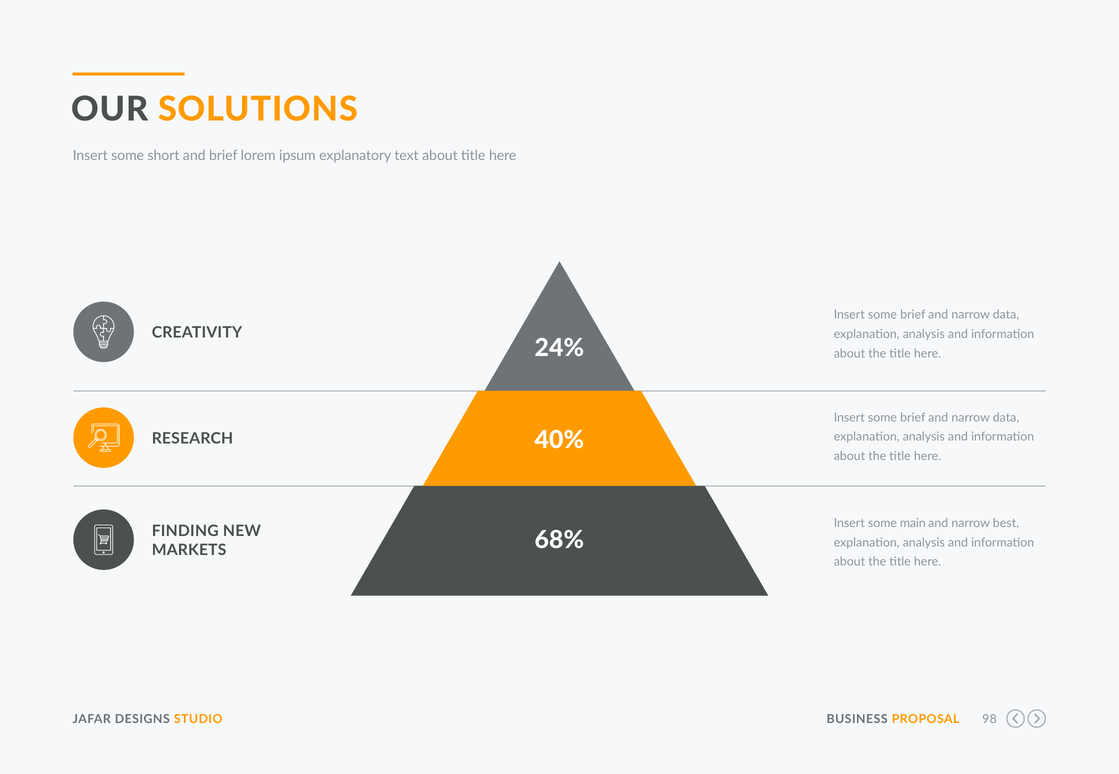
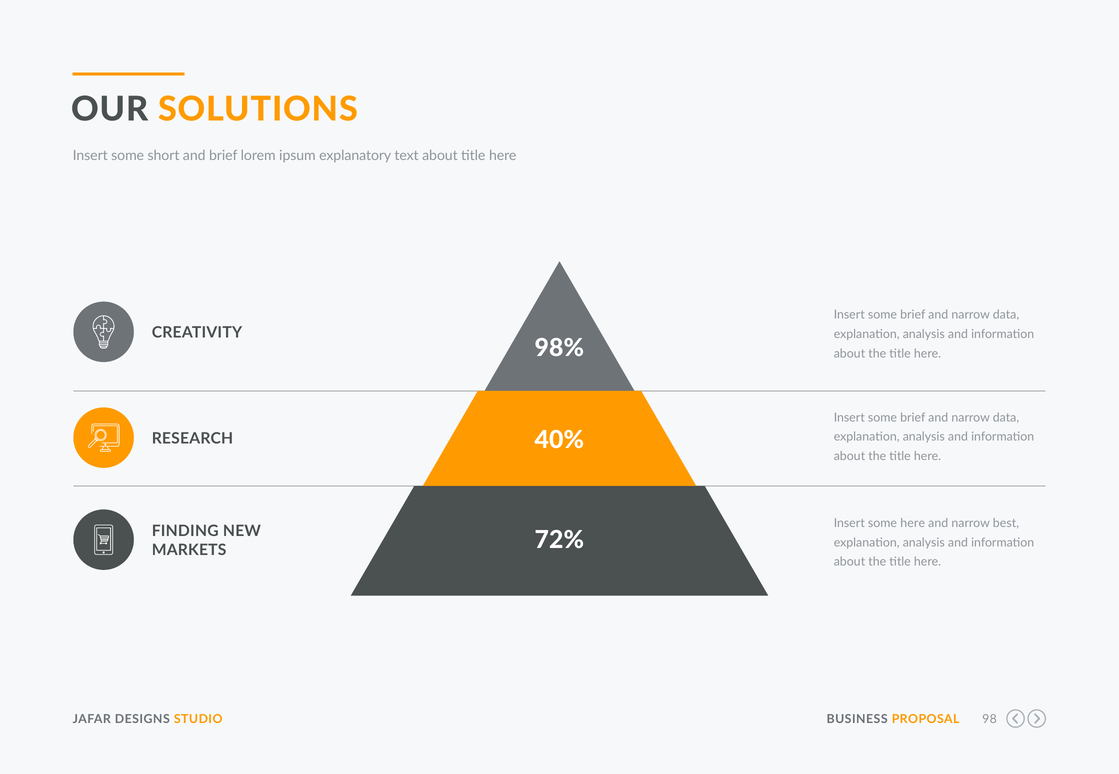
24%: 24% -> 98% (559, 348)
some main: main -> here (913, 524)
68%: 68% -> 72% (559, 540)
